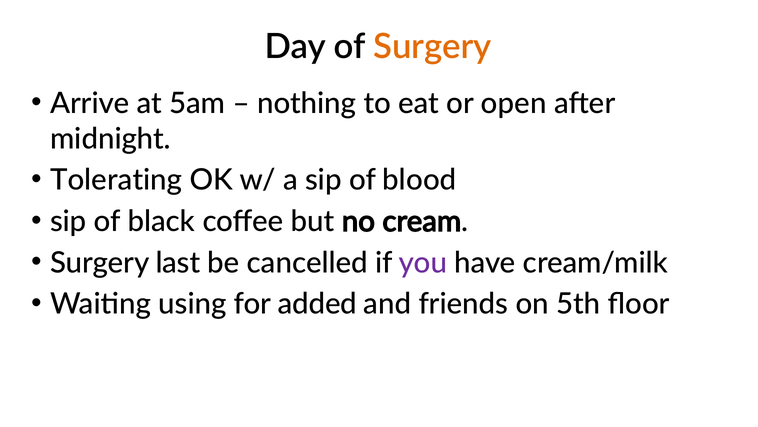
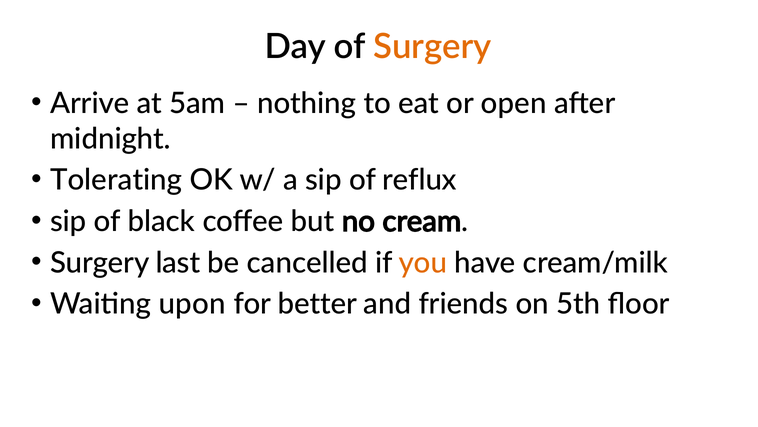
blood: blood -> reflux (419, 180)
you colour: purple -> orange (423, 262)
using: using -> upon (192, 304)
added: added -> better (317, 304)
